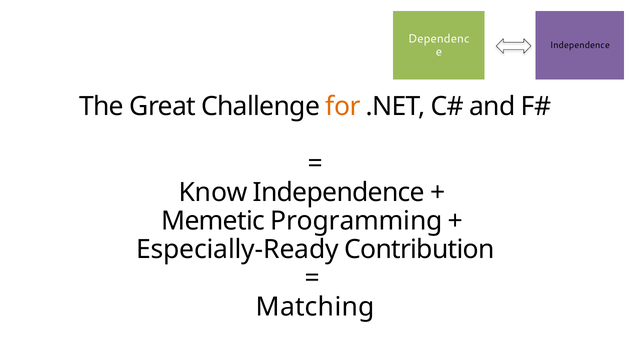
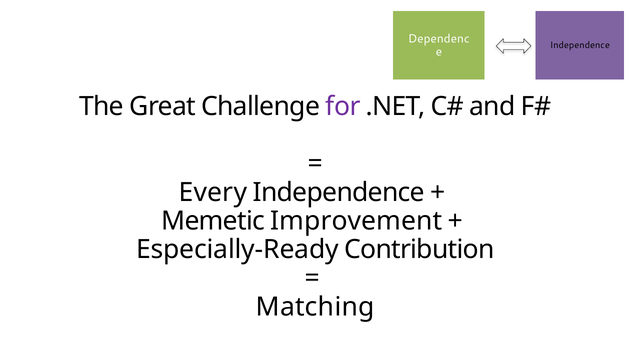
for colour: orange -> purple (343, 106)
Know: Know -> Every (213, 192)
Programming: Programming -> Improvement (356, 221)
